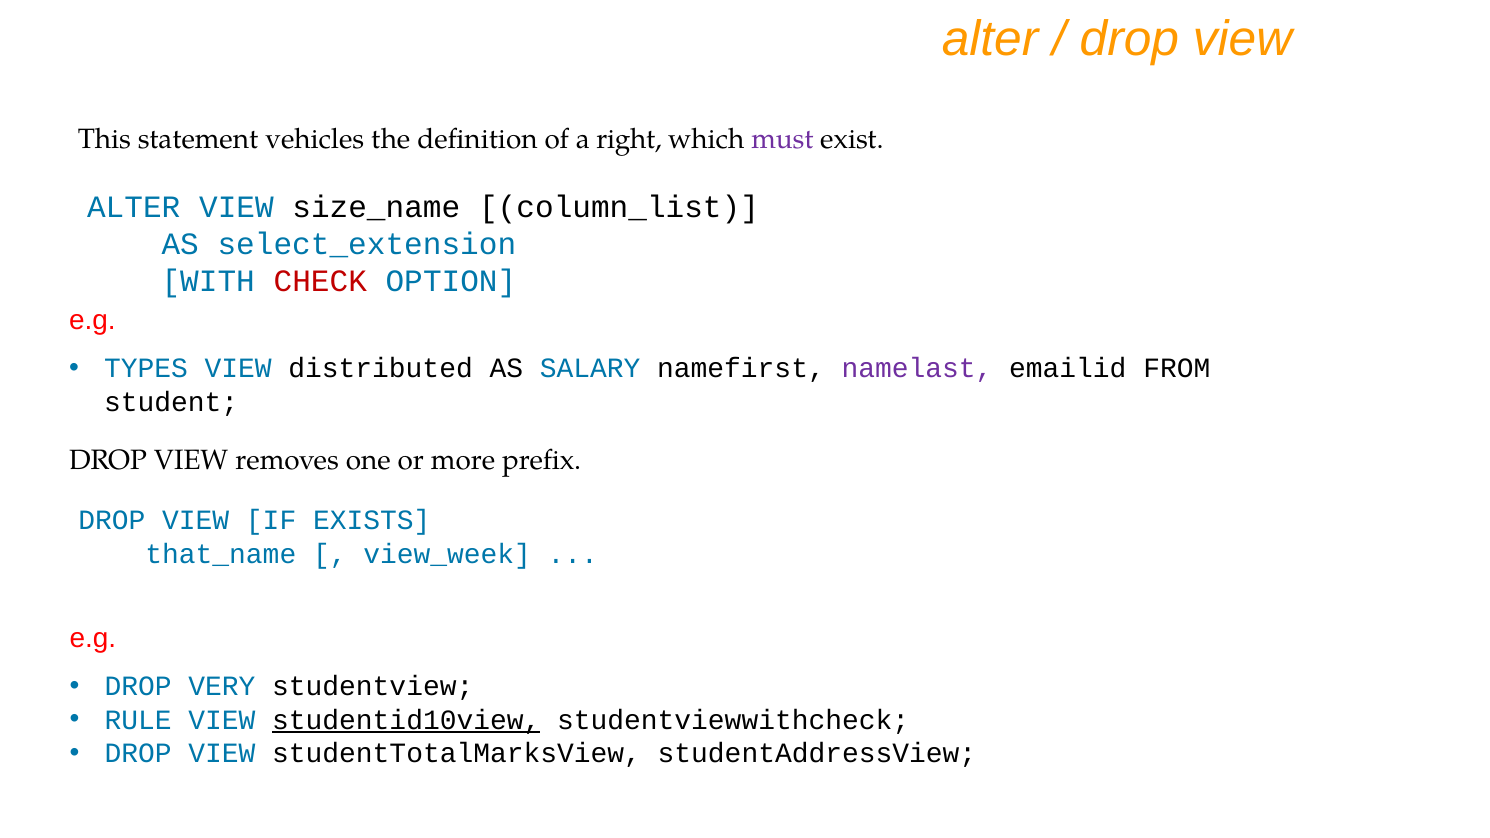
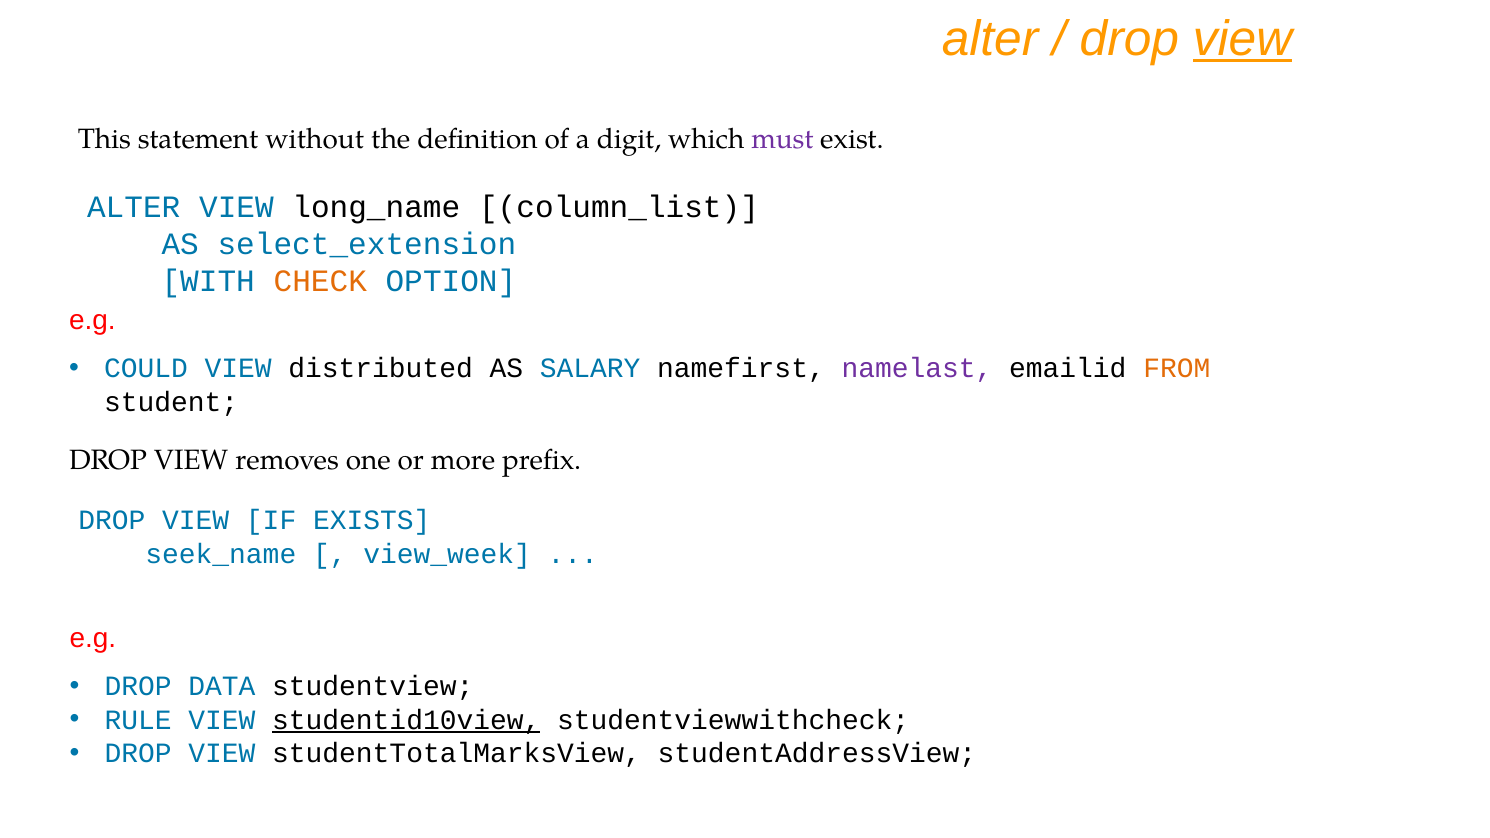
view underline: none -> present (1243, 39)
vehicles: vehicles -> without (315, 140)
right: right -> digit (629, 140)
size_name: size_name -> long_name (376, 207)
CHECK colour: red -> orange (320, 282)
TYPES: TYPES -> COULD (146, 368)
FROM colour: black -> orange (1177, 368)
that_name: that_name -> seek_name (221, 554)
VERY: VERY -> DATA (222, 687)
